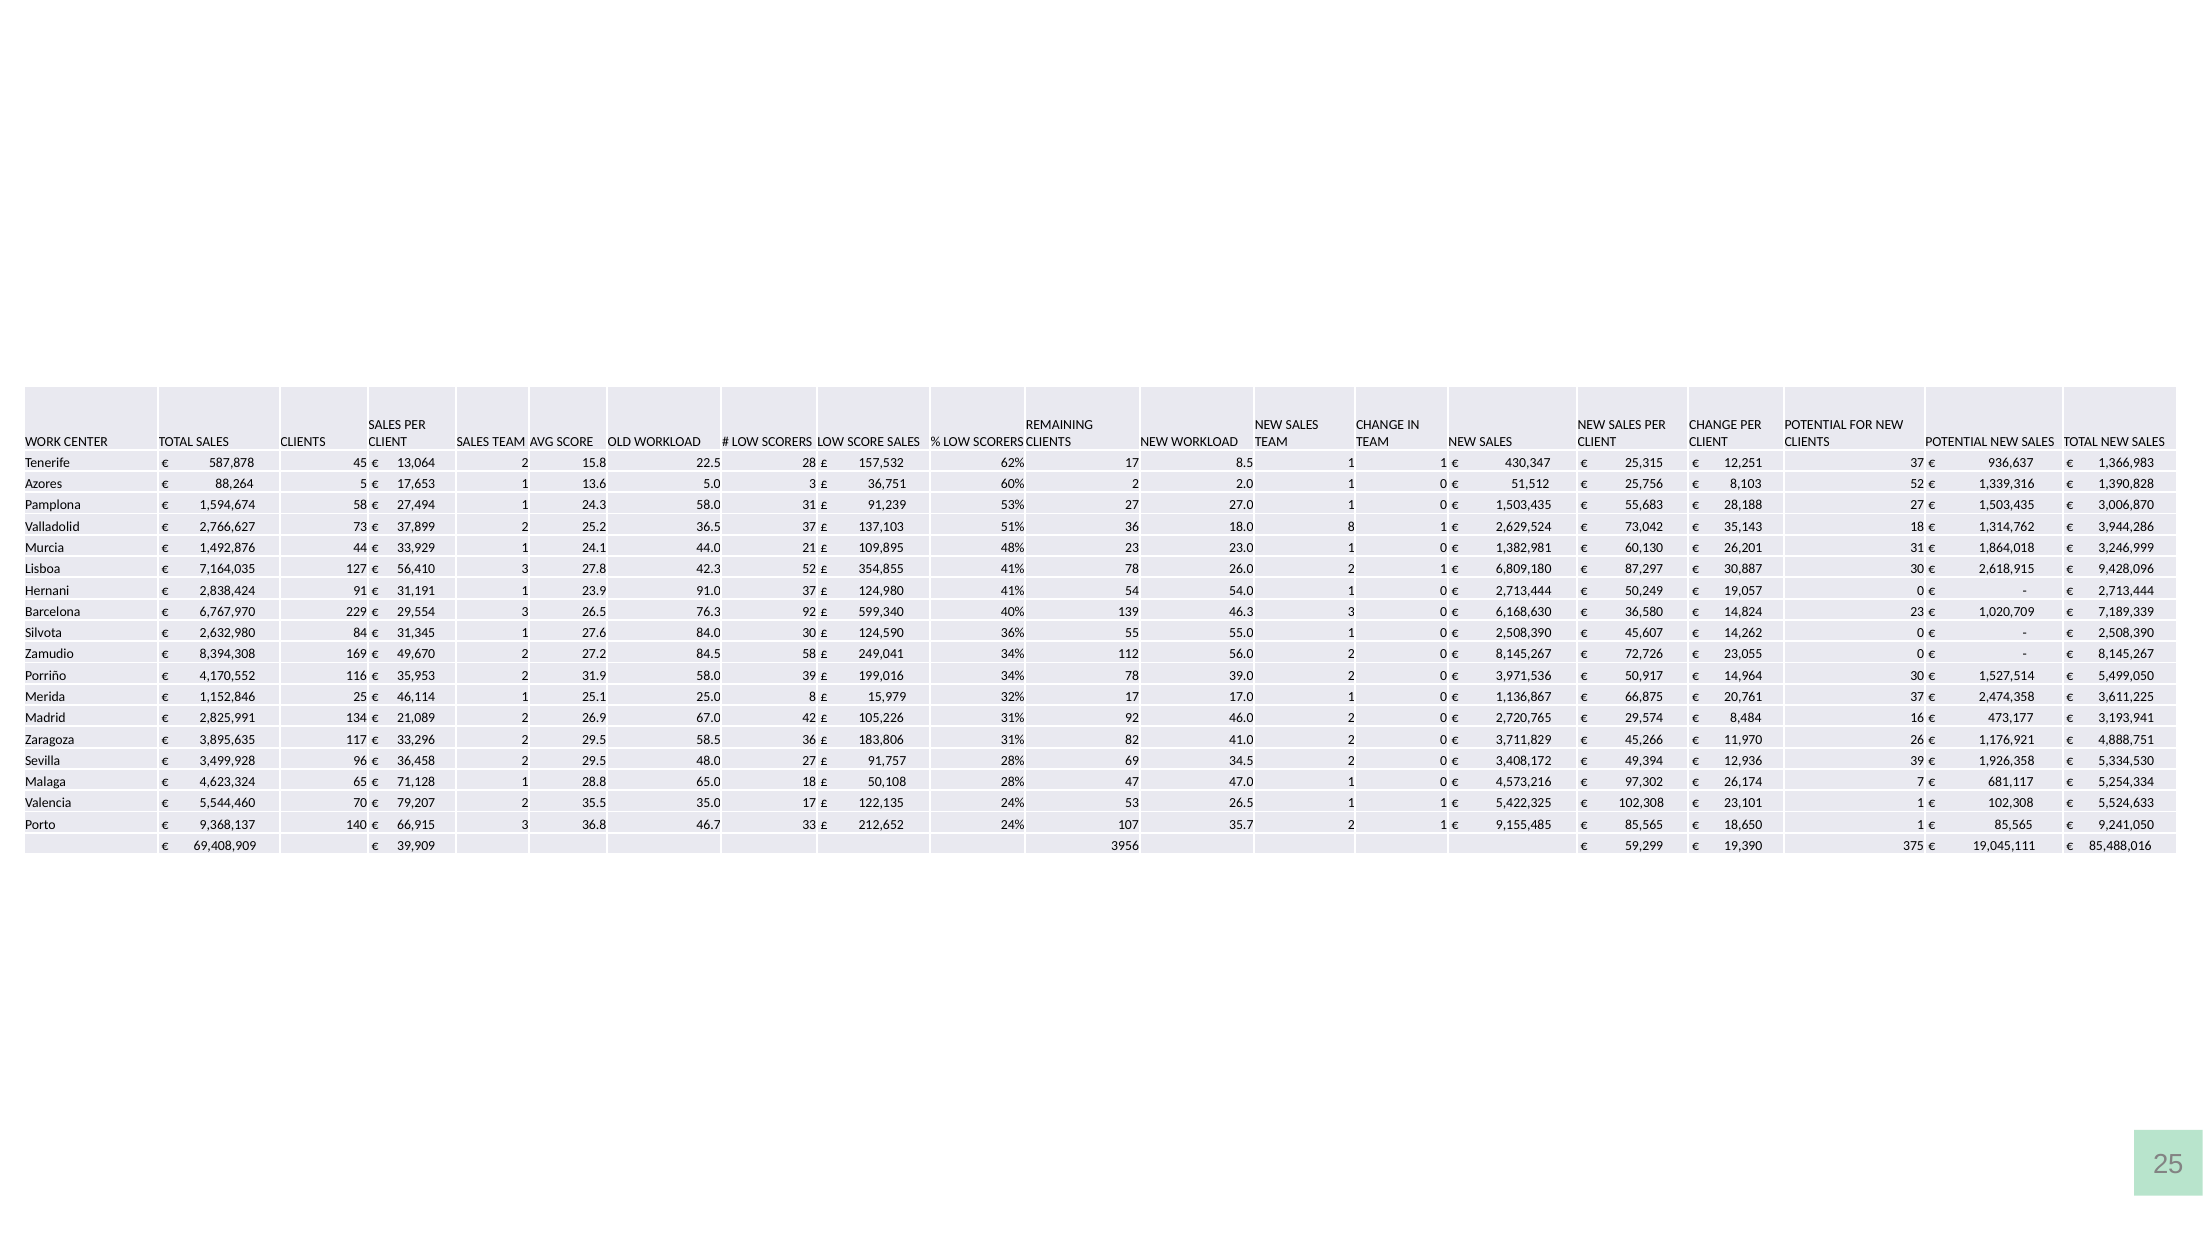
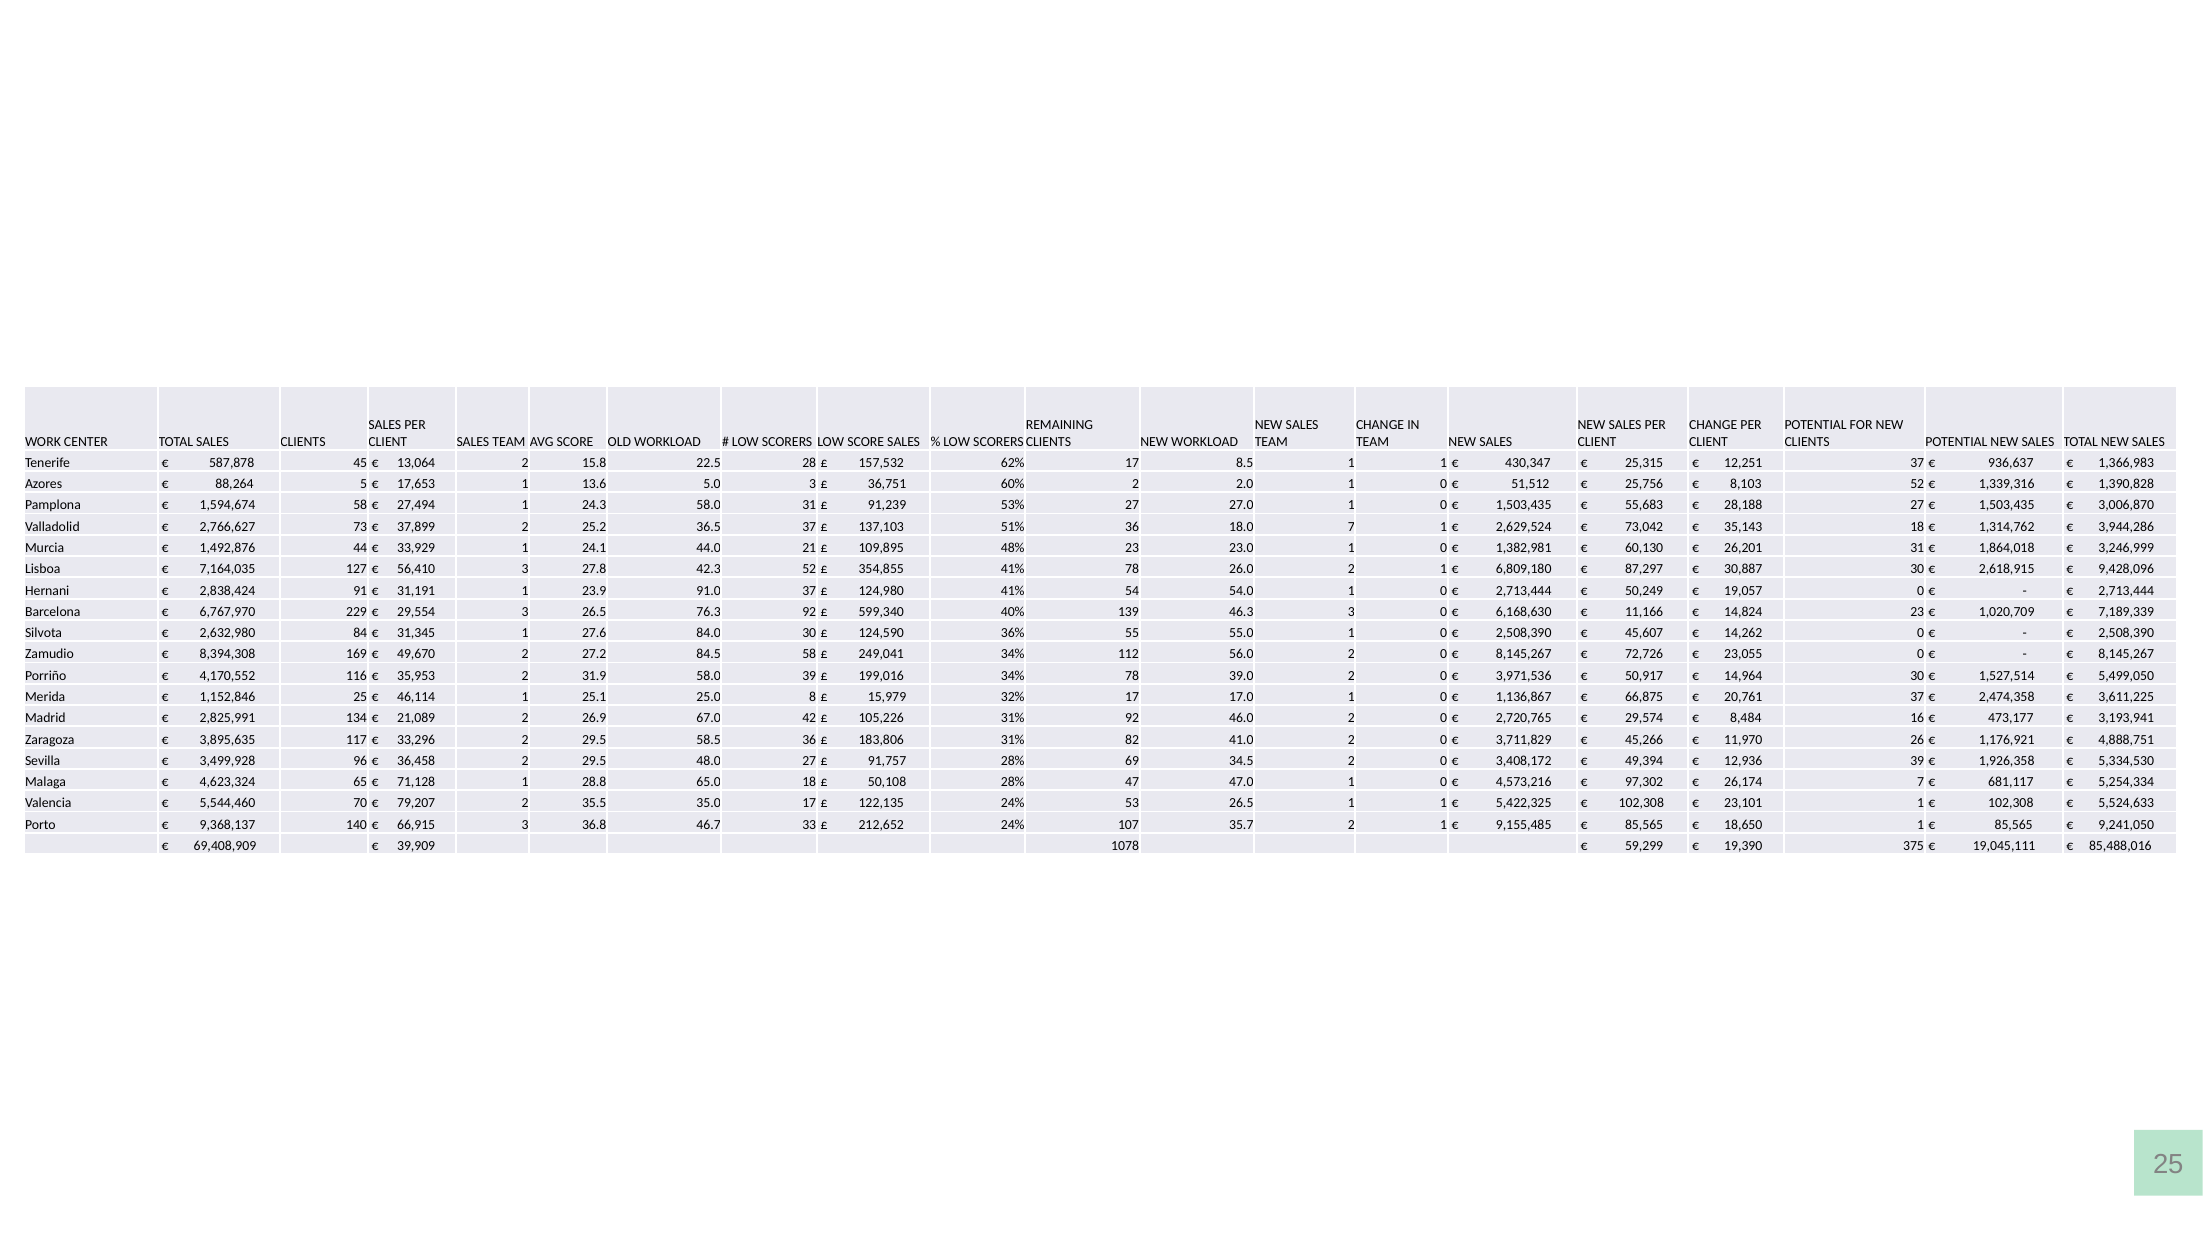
18.0 8: 8 -> 7 (1351, 526)
36,580: 36,580 -> 11,166 (1644, 612)
3956: 3956 -> 1078 (1125, 846)
